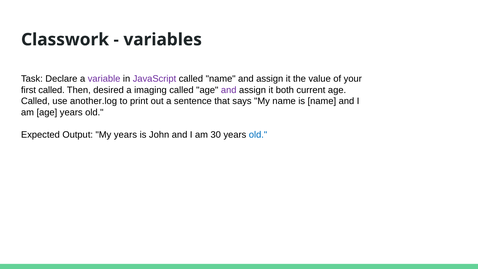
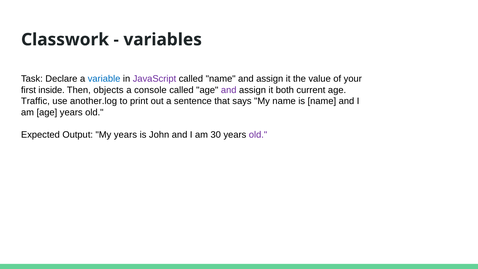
variable colour: purple -> blue (104, 79)
first called: called -> inside (52, 90)
desired: desired -> objects (108, 90)
imaging: imaging -> console (150, 90)
Called: Called -> Traffic (35, 101)
old colour: blue -> purple (258, 135)
